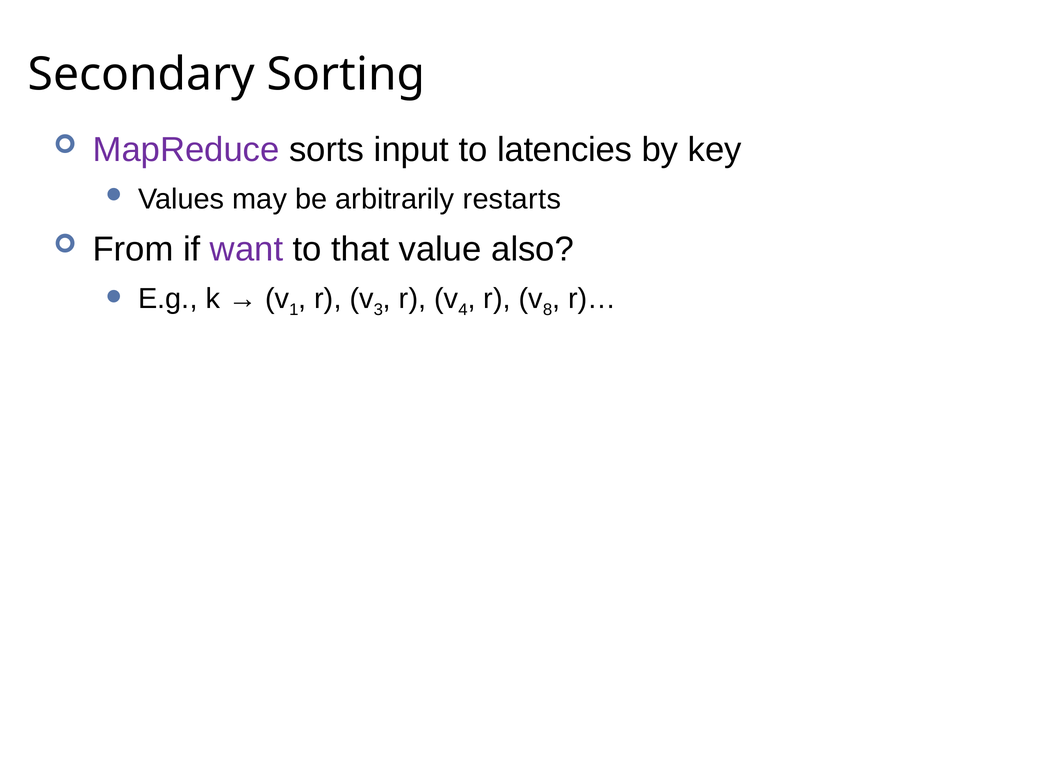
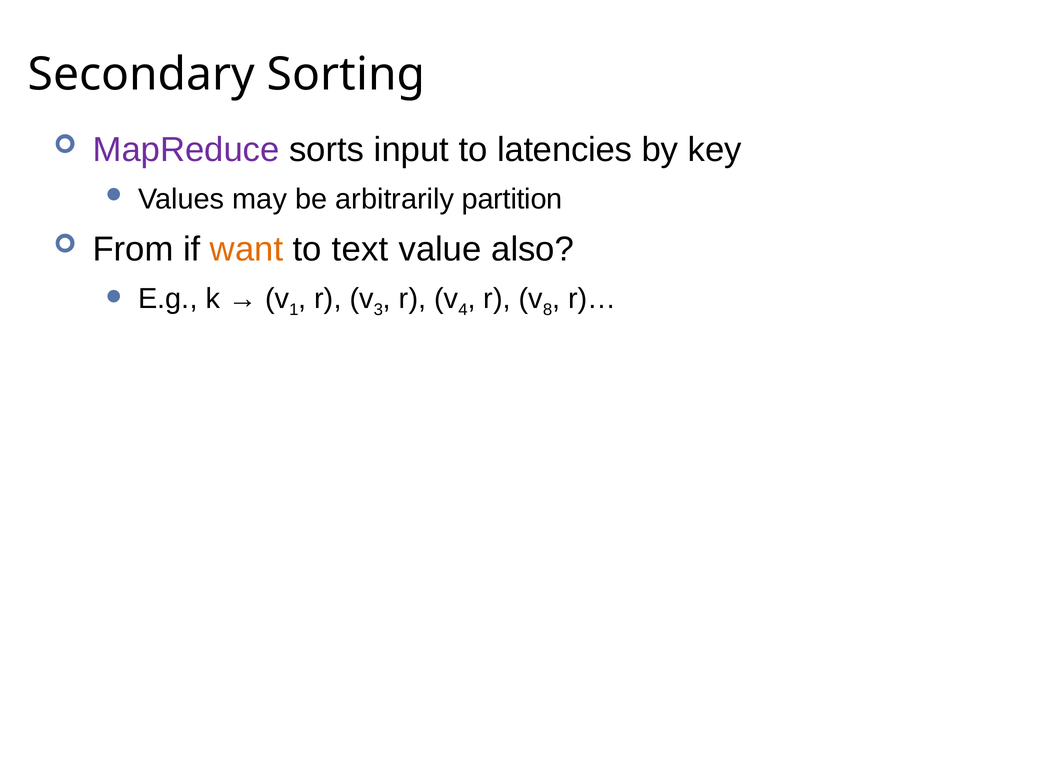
restarts: restarts -> partition (512, 199)
want colour: purple -> orange (247, 249)
that: that -> text (360, 249)
